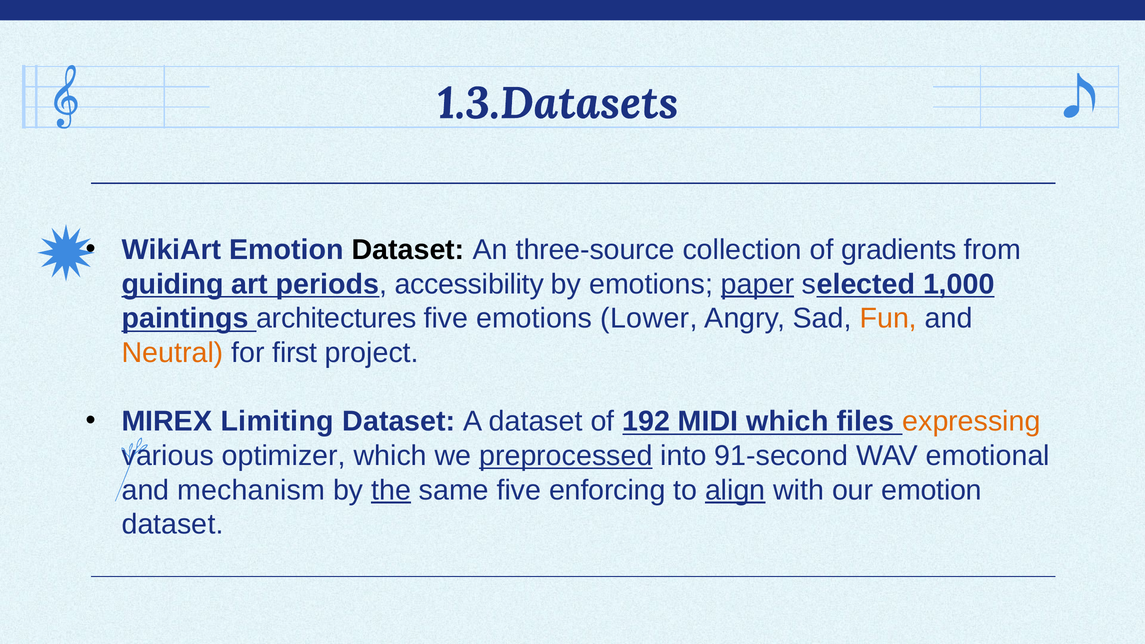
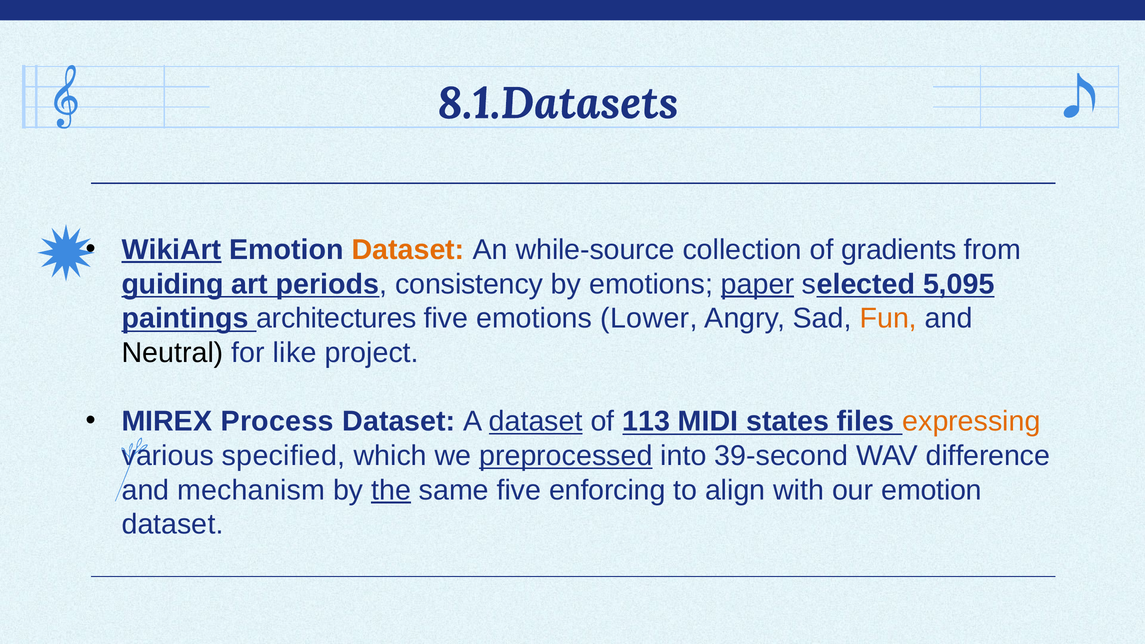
1.3.Datasets: 1.3.Datasets -> 8.1.Datasets (558, 103)
WikiArt underline: none -> present (172, 250)
Dataset colour: black -> orange (408, 250)
three-source: three-source -> while-source (595, 250)
accessibility: accessibility -> consistency (469, 284)
1,000: 1,000 -> 5,095 (959, 284)
Neutral colour: orange -> black (173, 353)
first: first -> like (295, 353)
Limiting: Limiting -> Process (277, 422)
dataset underline: none -> present (536, 422)
192: 192 -> 113 (646, 422)
MIDI which: which -> states (788, 422)
optimizer: optimizer -> specified (284, 456)
91-second: 91-second -> 39-second (781, 456)
emotional: emotional -> difference (988, 456)
align underline: present -> none (735, 490)
